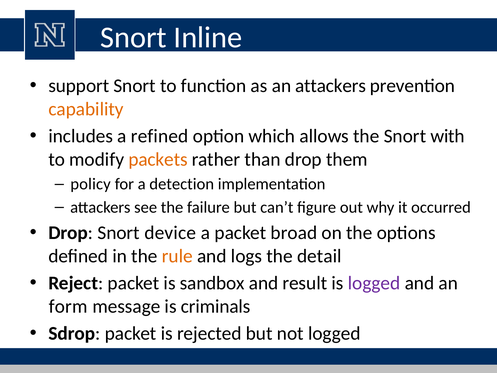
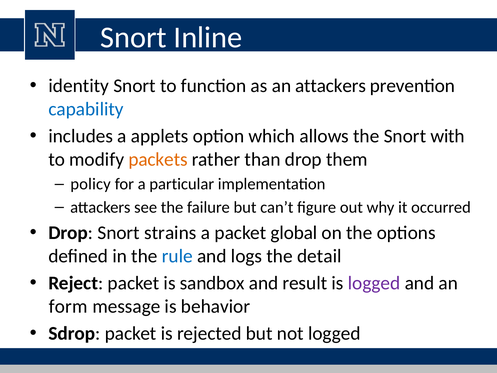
support: support -> identity (79, 86)
capability colour: orange -> blue (86, 109)
refined: refined -> applets (160, 136)
detection: detection -> particular (182, 184)
device: device -> strains (170, 233)
broad: broad -> global (294, 233)
rule colour: orange -> blue (177, 256)
criminals: criminals -> behavior (216, 306)
